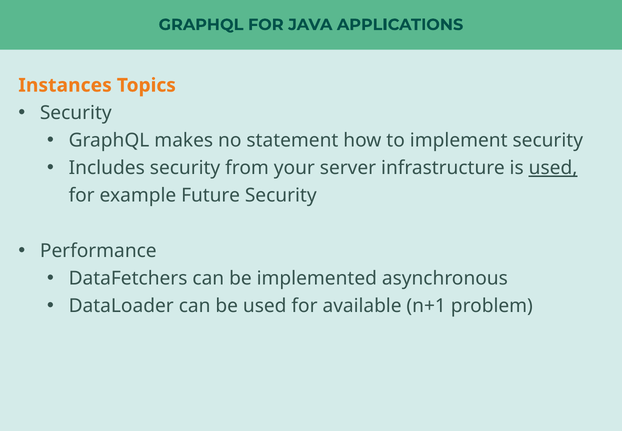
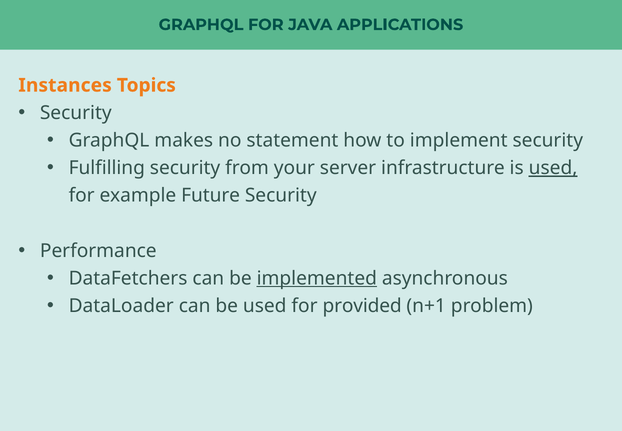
Includes: Includes -> Fulfilling (107, 168)
implemented underline: none -> present (317, 278)
available: available -> provided (362, 306)
